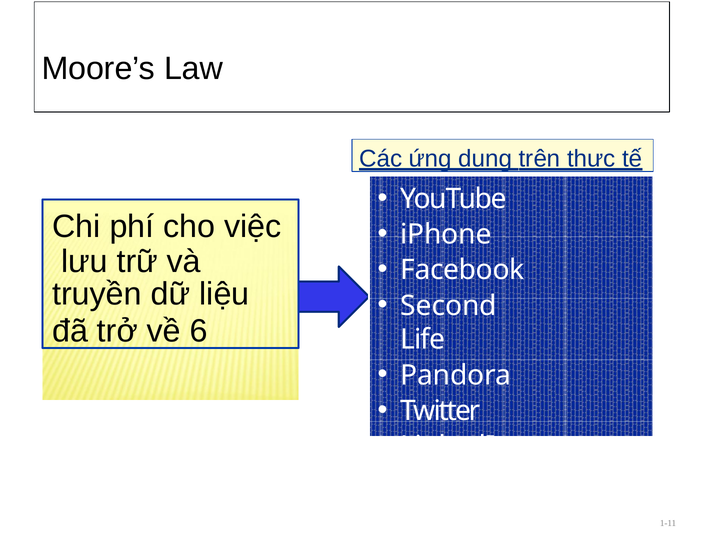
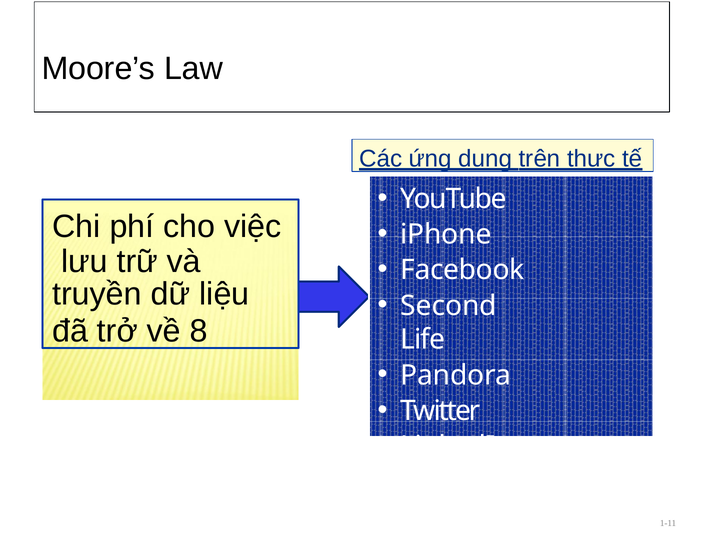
6: 6 -> 8 (199, 331)
